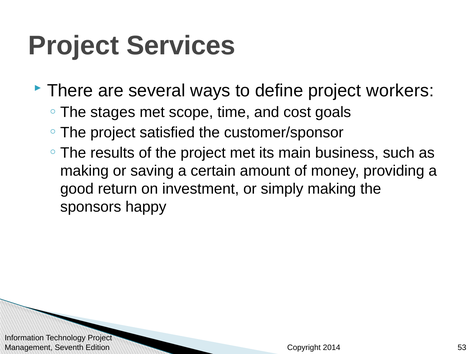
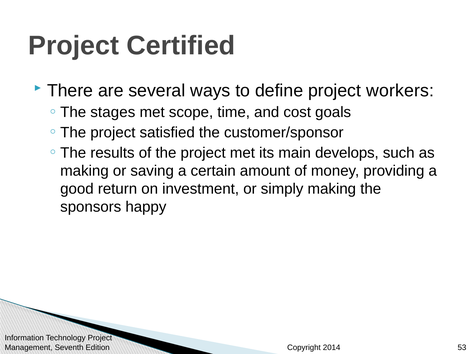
Services: Services -> Certified (181, 45)
business: business -> develops (347, 152)
